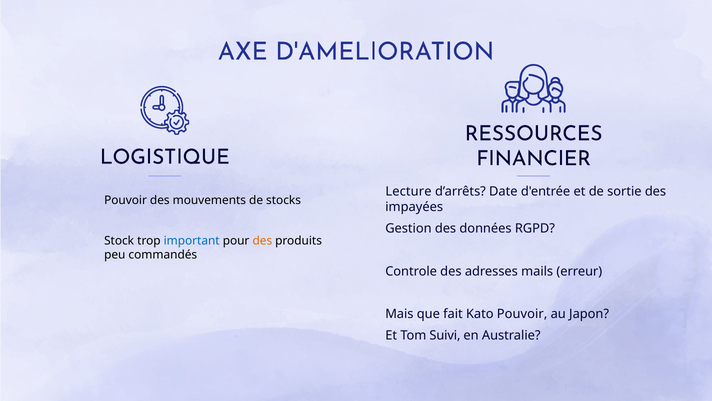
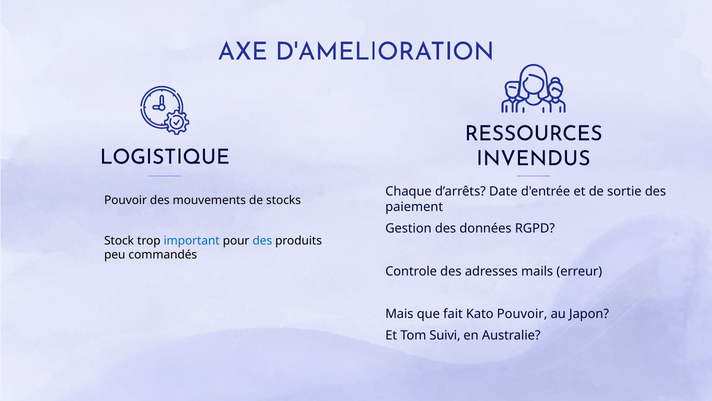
FINANCIER: FINANCIER -> INVENDUS (533, 158)
Lecture: Lecture -> Chaque (409, 191)
impayées: impayées -> paiement (414, 207)
des colour: orange -> blue (262, 240)
